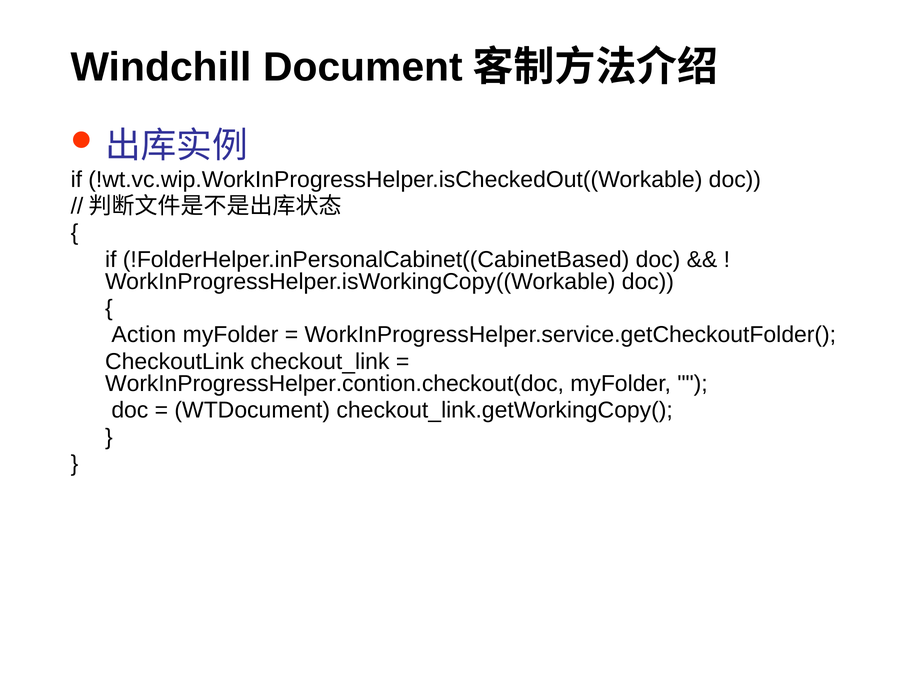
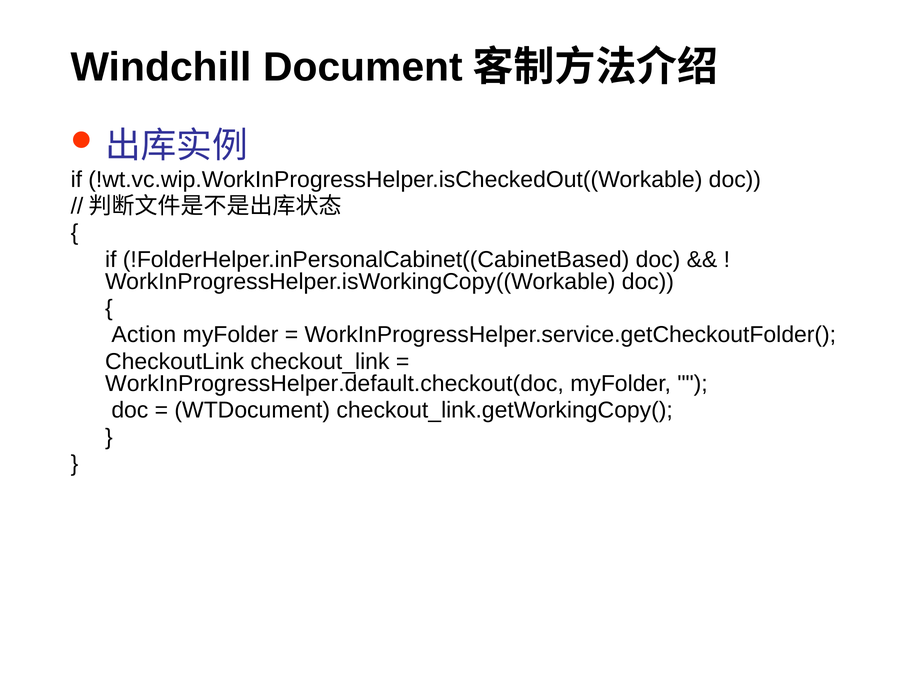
WorkInProgressHelper.contion.checkout(doc: WorkInProgressHelper.contion.checkout(doc -> WorkInProgressHelper.default.checkout(doc (334, 384)
